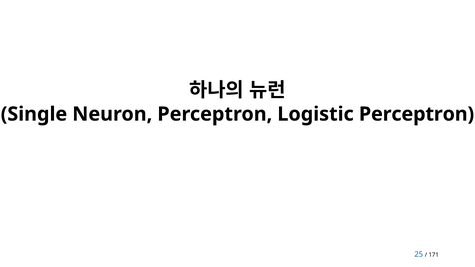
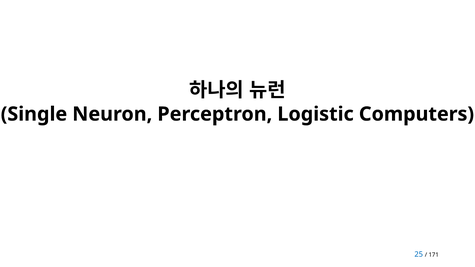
Logistic Perceptron: Perceptron -> Computers (416, 114)
